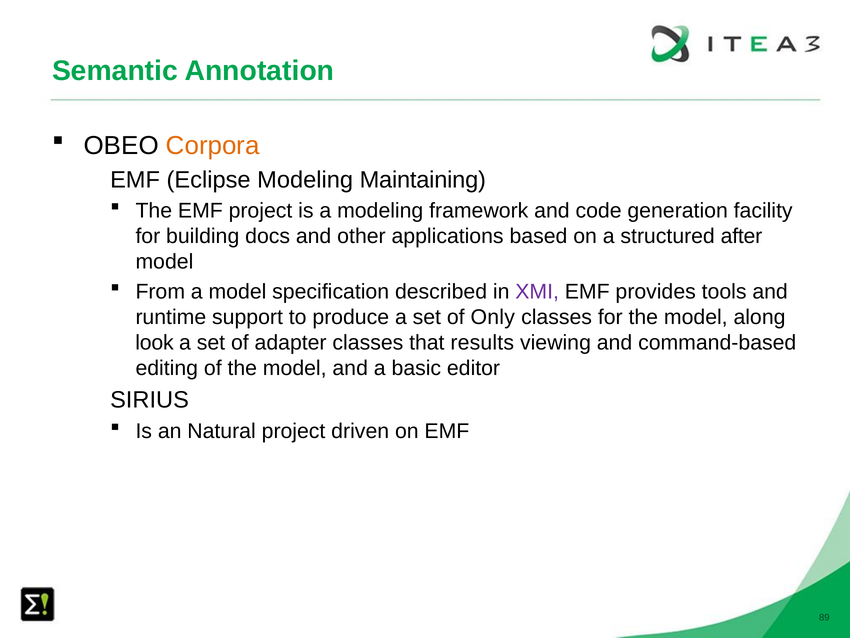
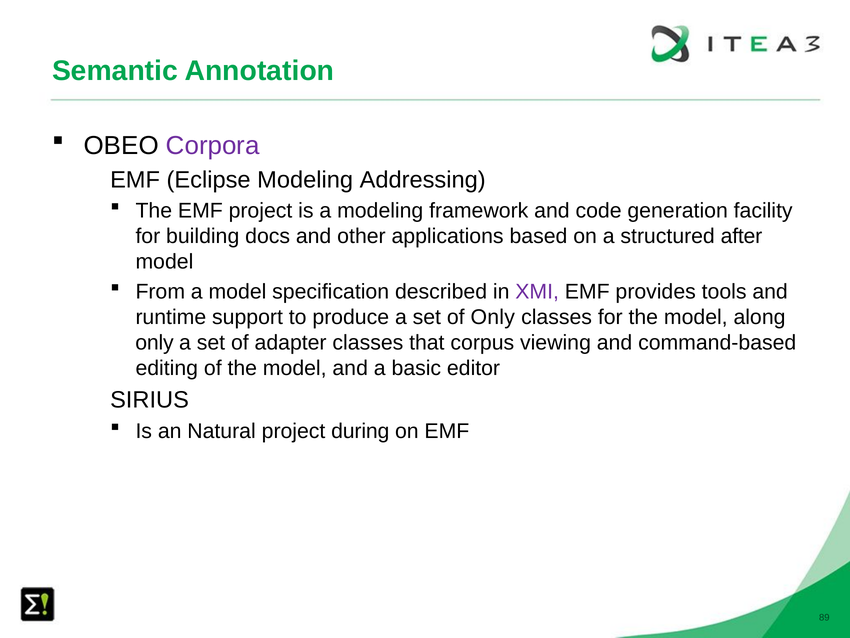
Corpora colour: orange -> purple (213, 145)
Maintaining: Maintaining -> Addressing (423, 180)
look: look -> only (154, 343)
results: results -> corpus (482, 343)
driven: driven -> during (360, 431)
